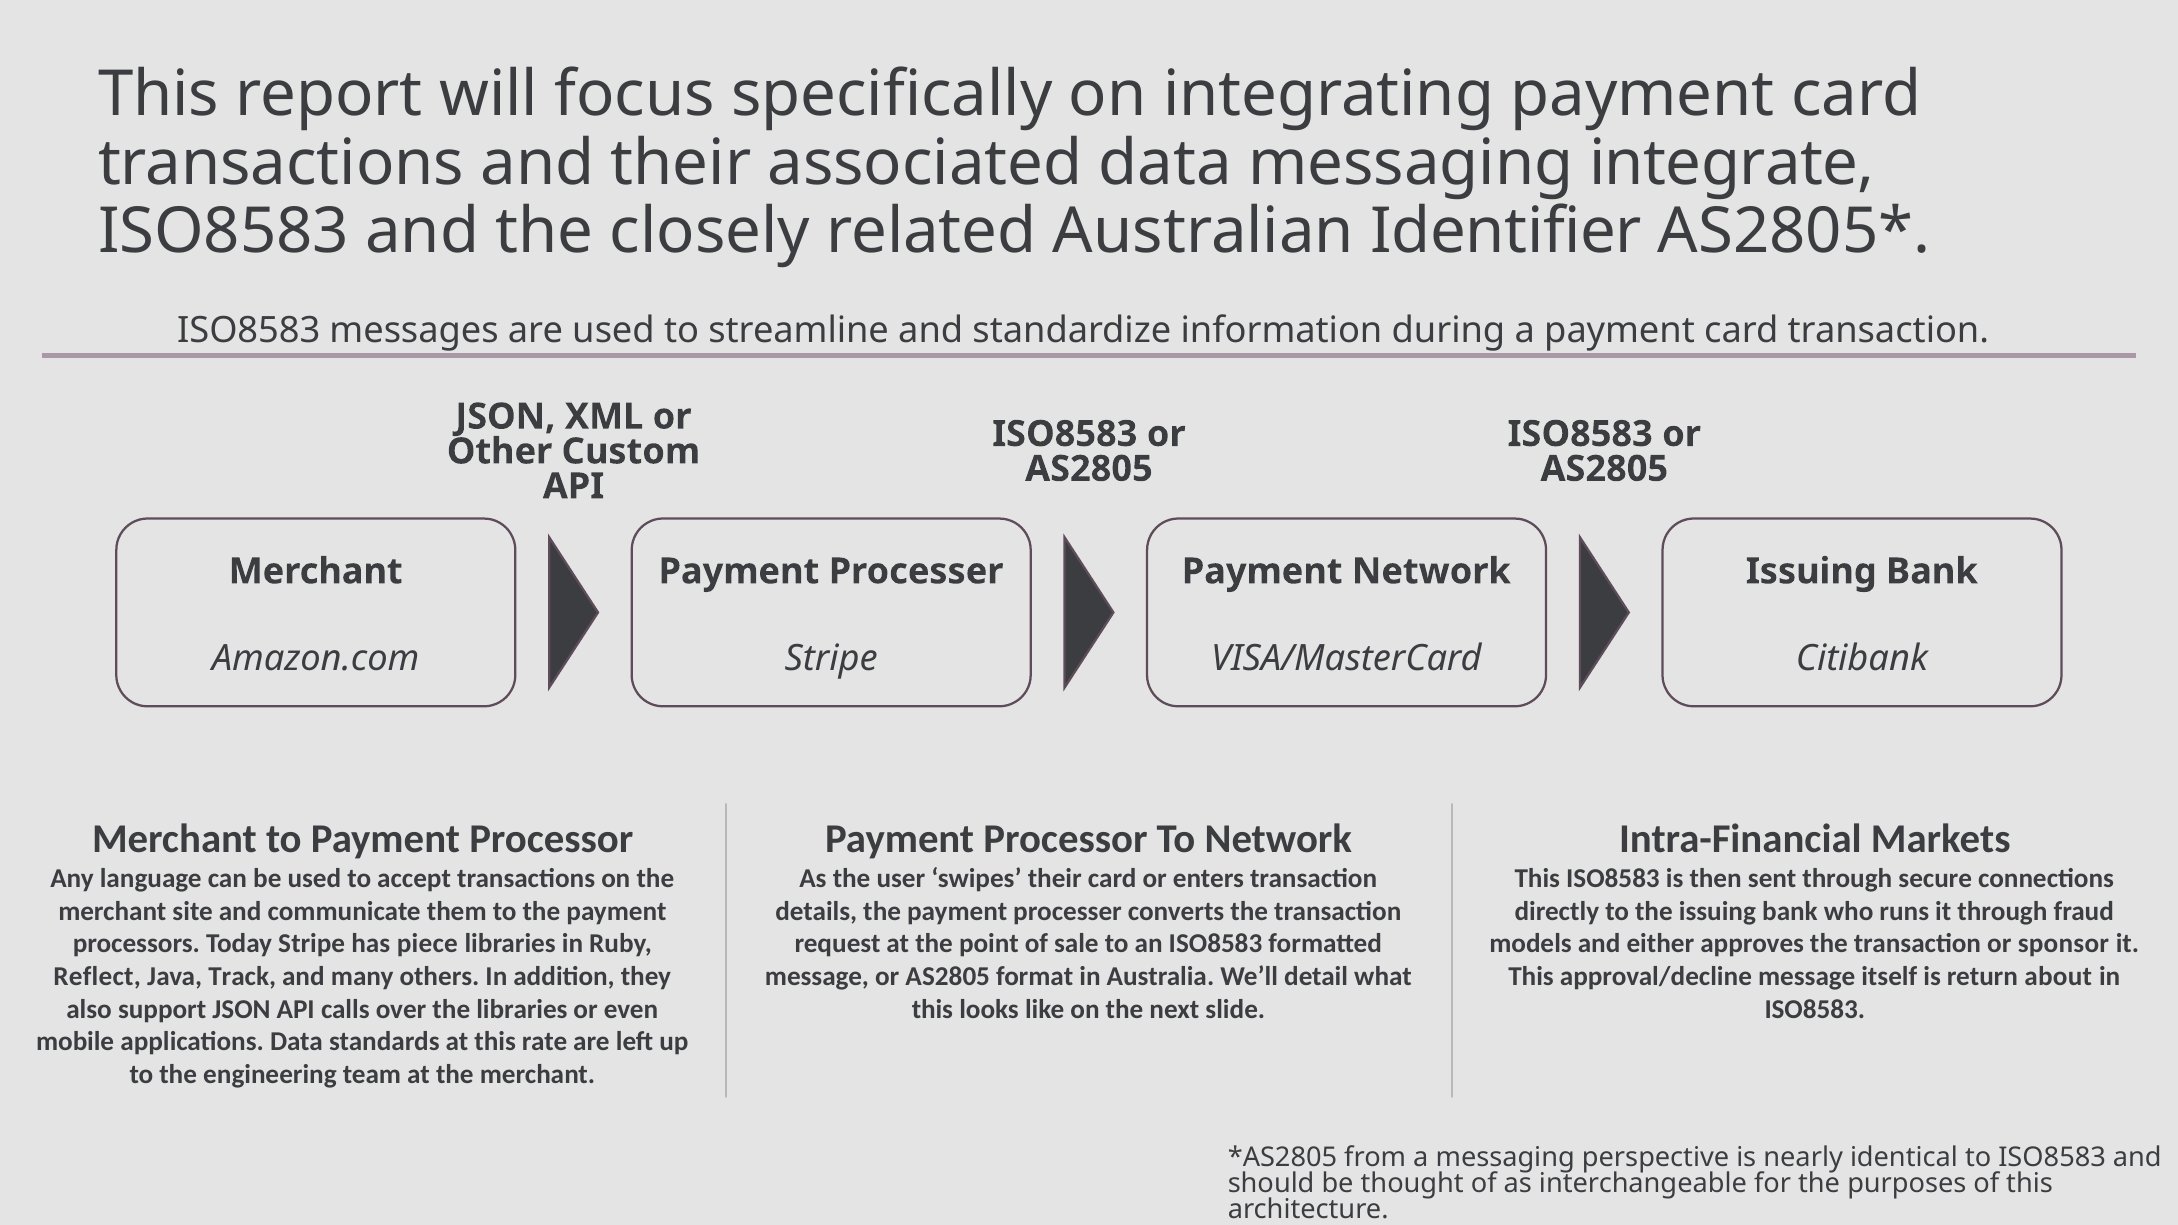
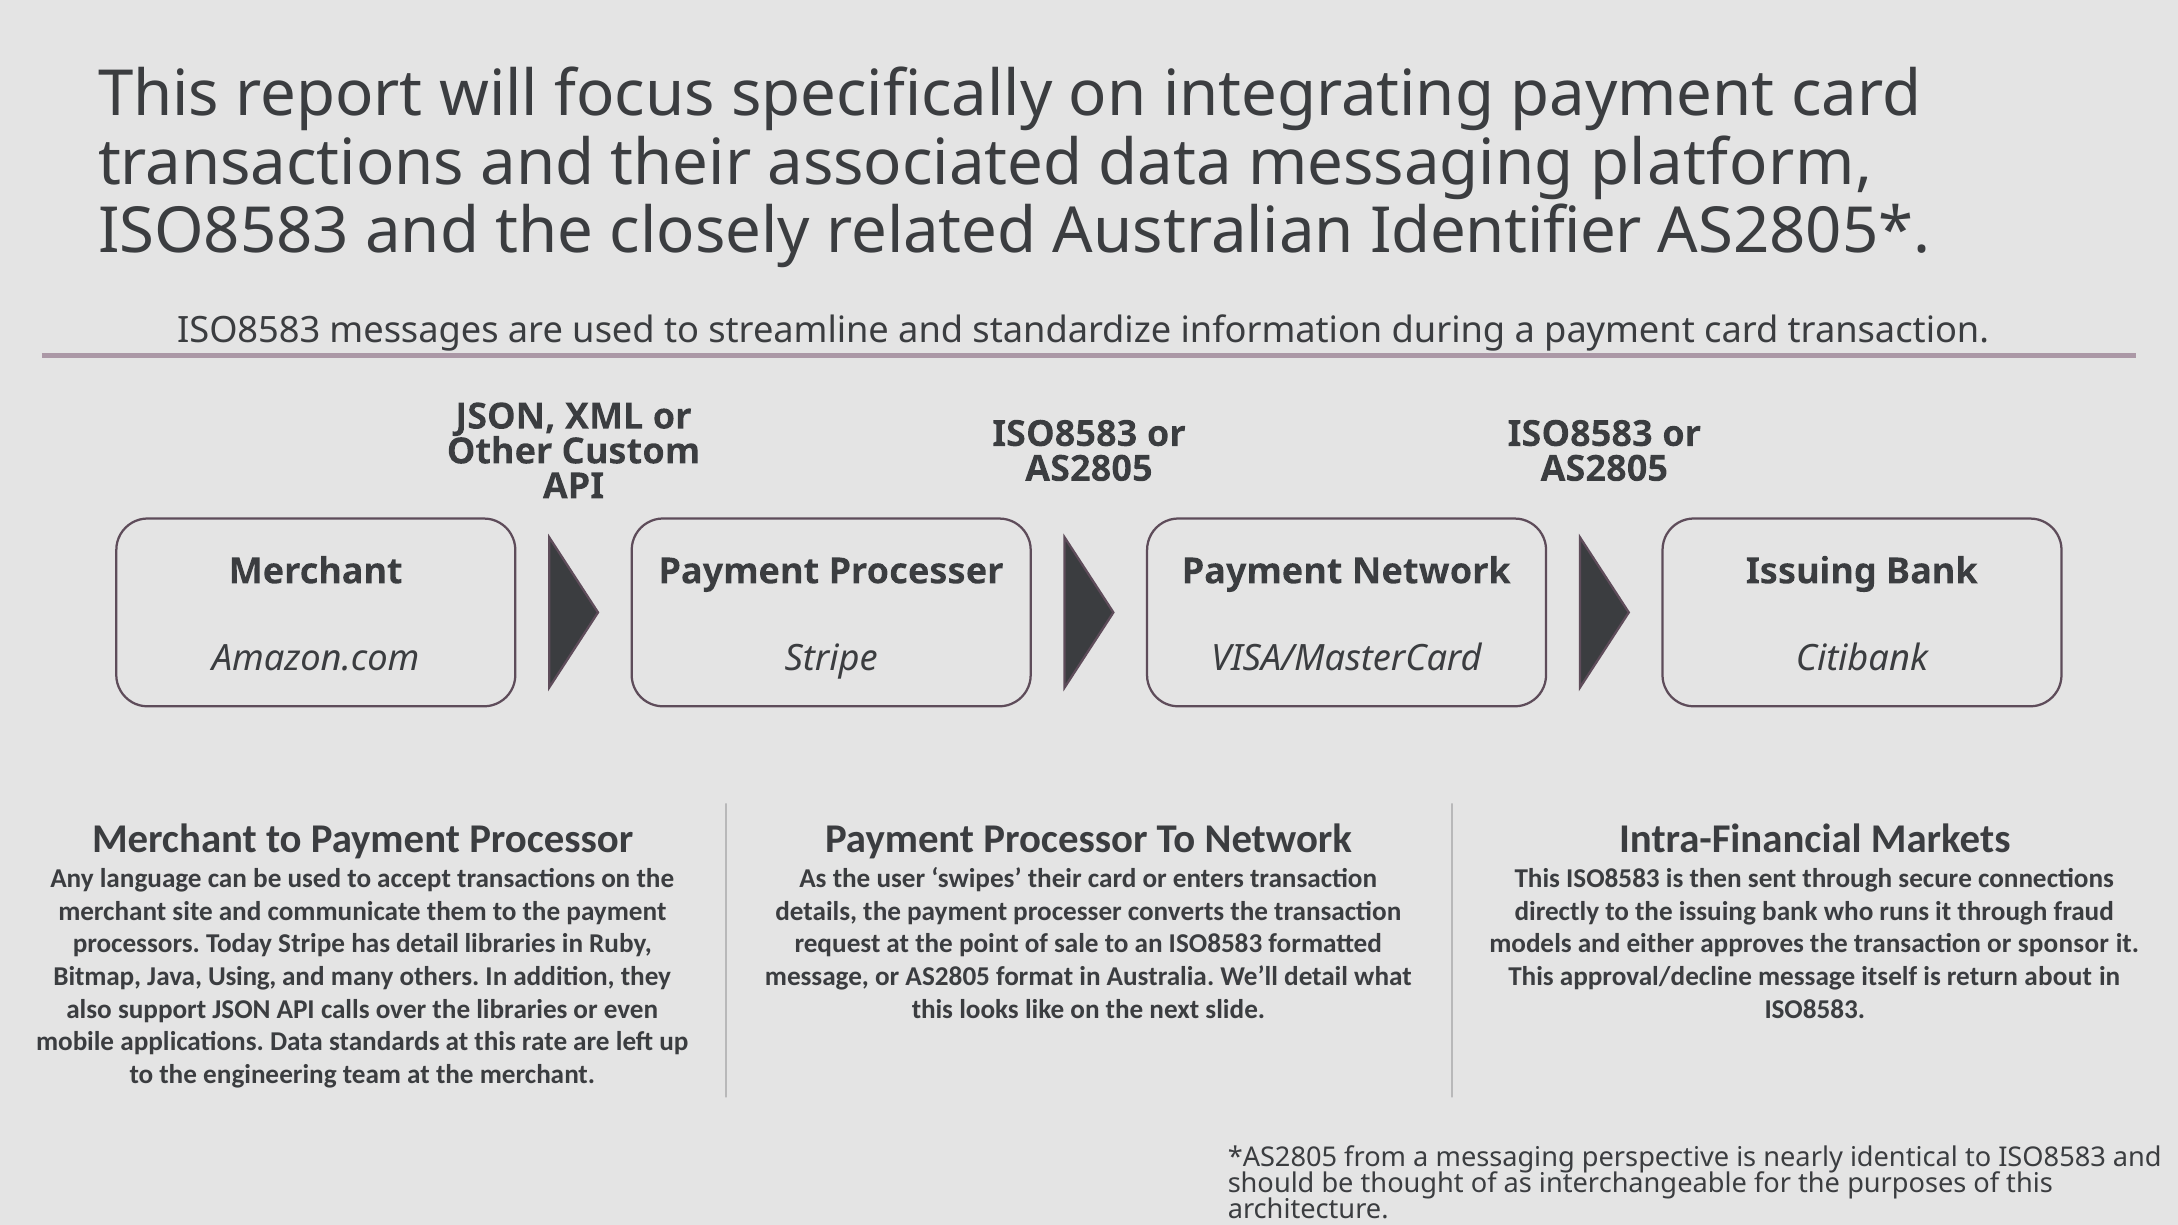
integrate: integrate -> platform (1731, 163)
has piece: piece -> detail (428, 944)
Reflect: Reflect -> Bitmap (97, 977)
Track: Track -> Using (242, 977)
